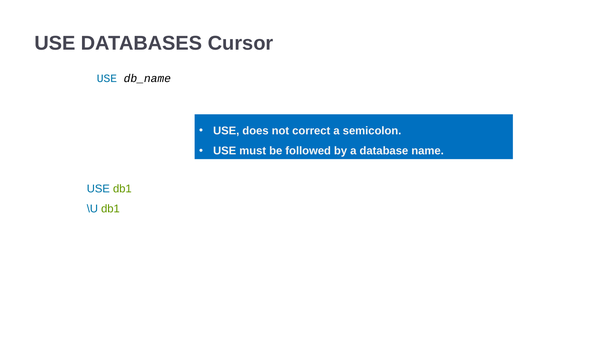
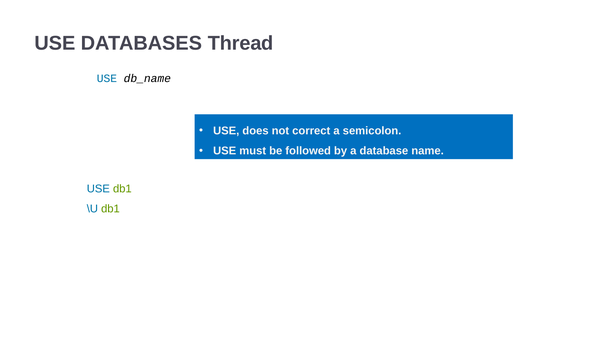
Cursor: Cursor -> Thread (241, 43)
